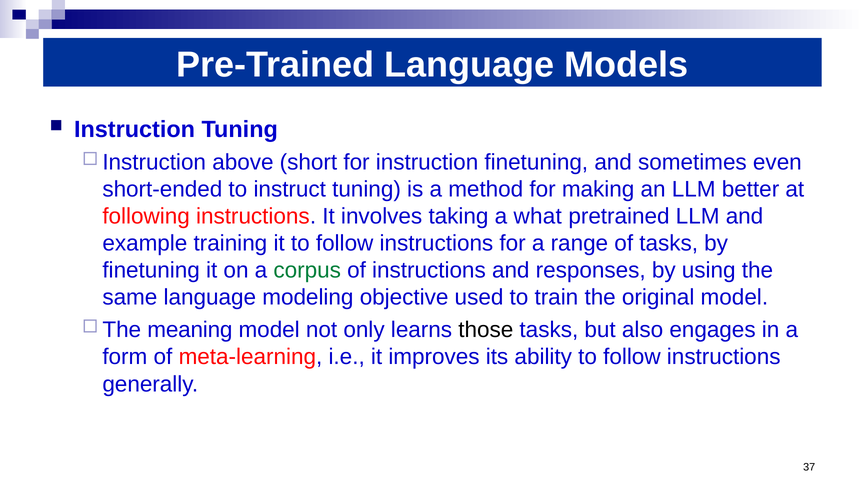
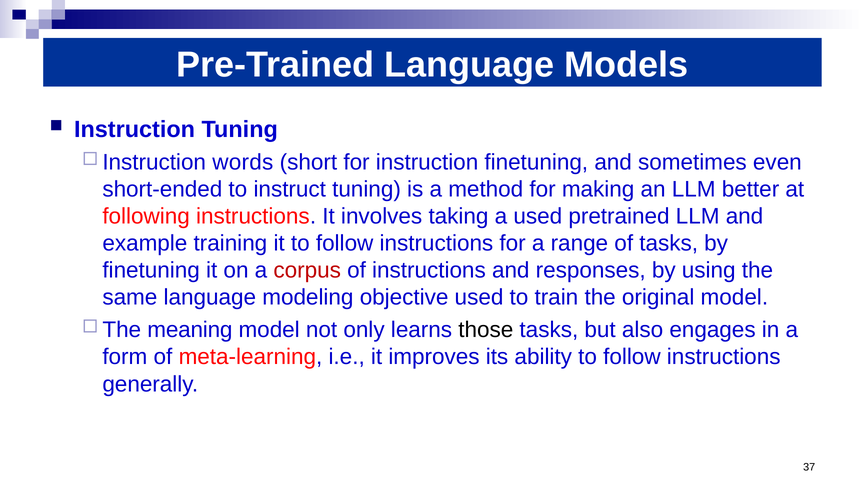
above: above -> words (243, 162)
a what: what -> used (538, 216)
corpus colour: green -> red (307, 270)
